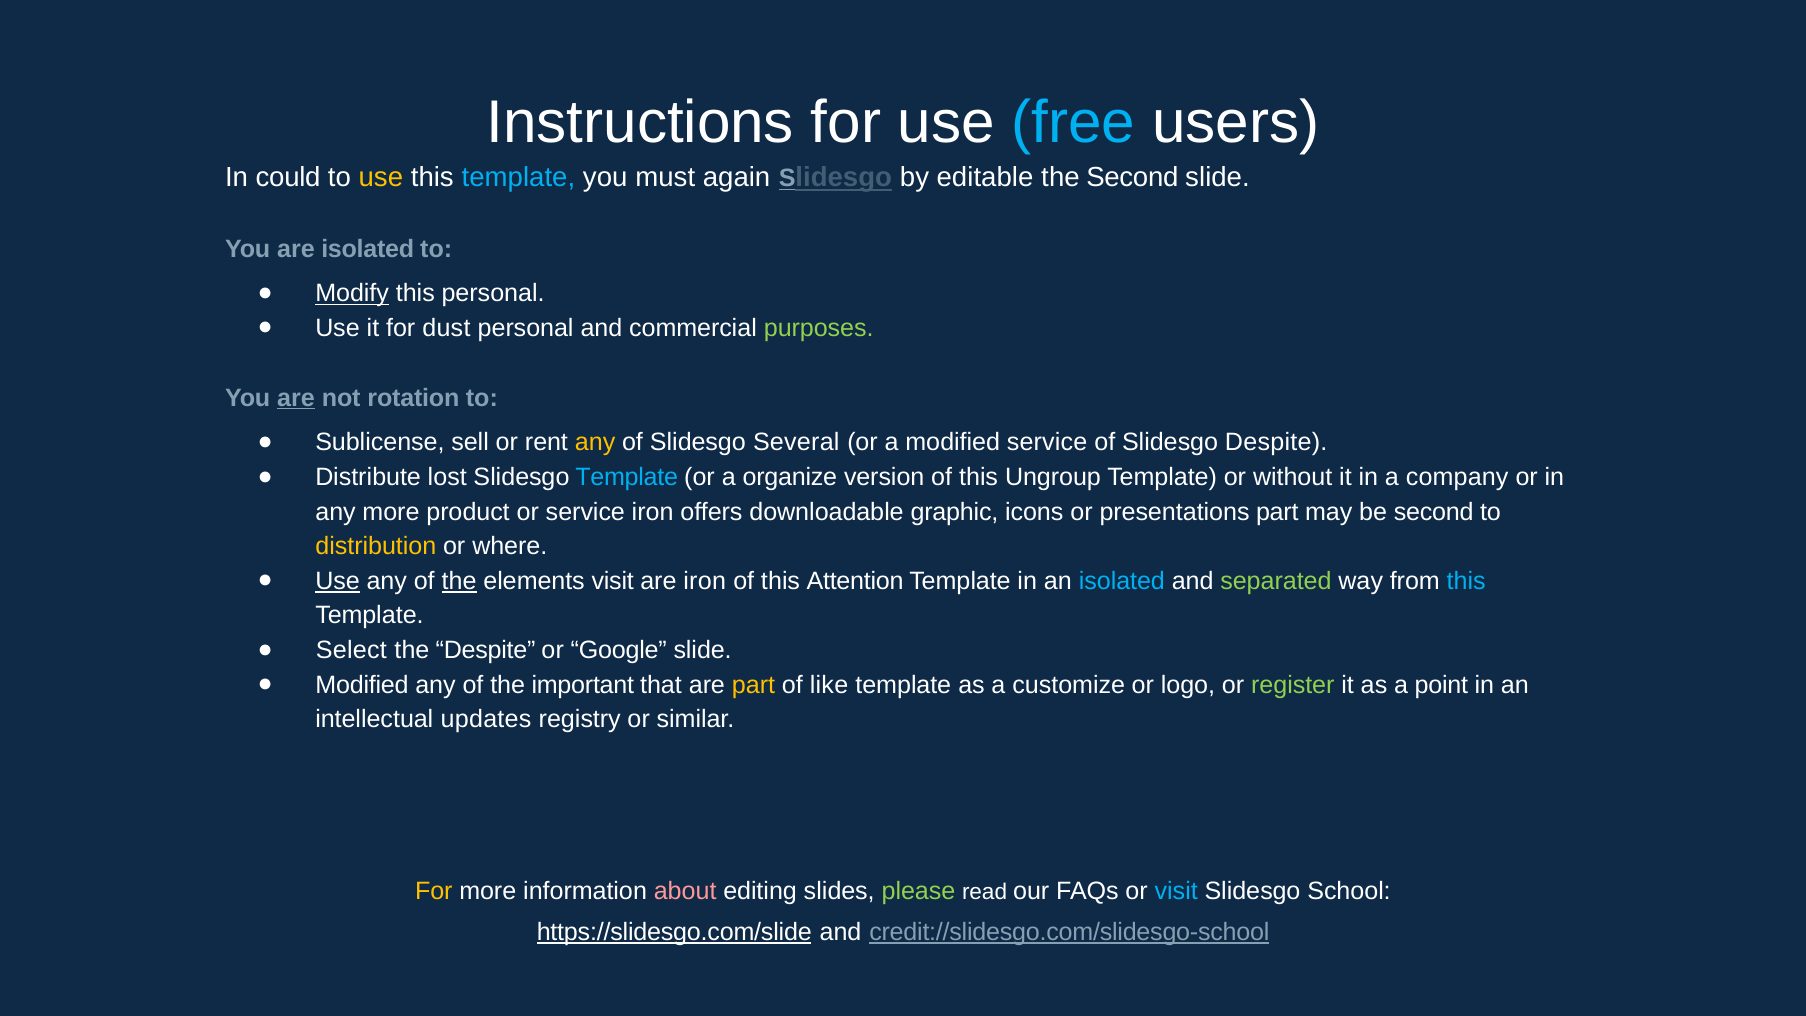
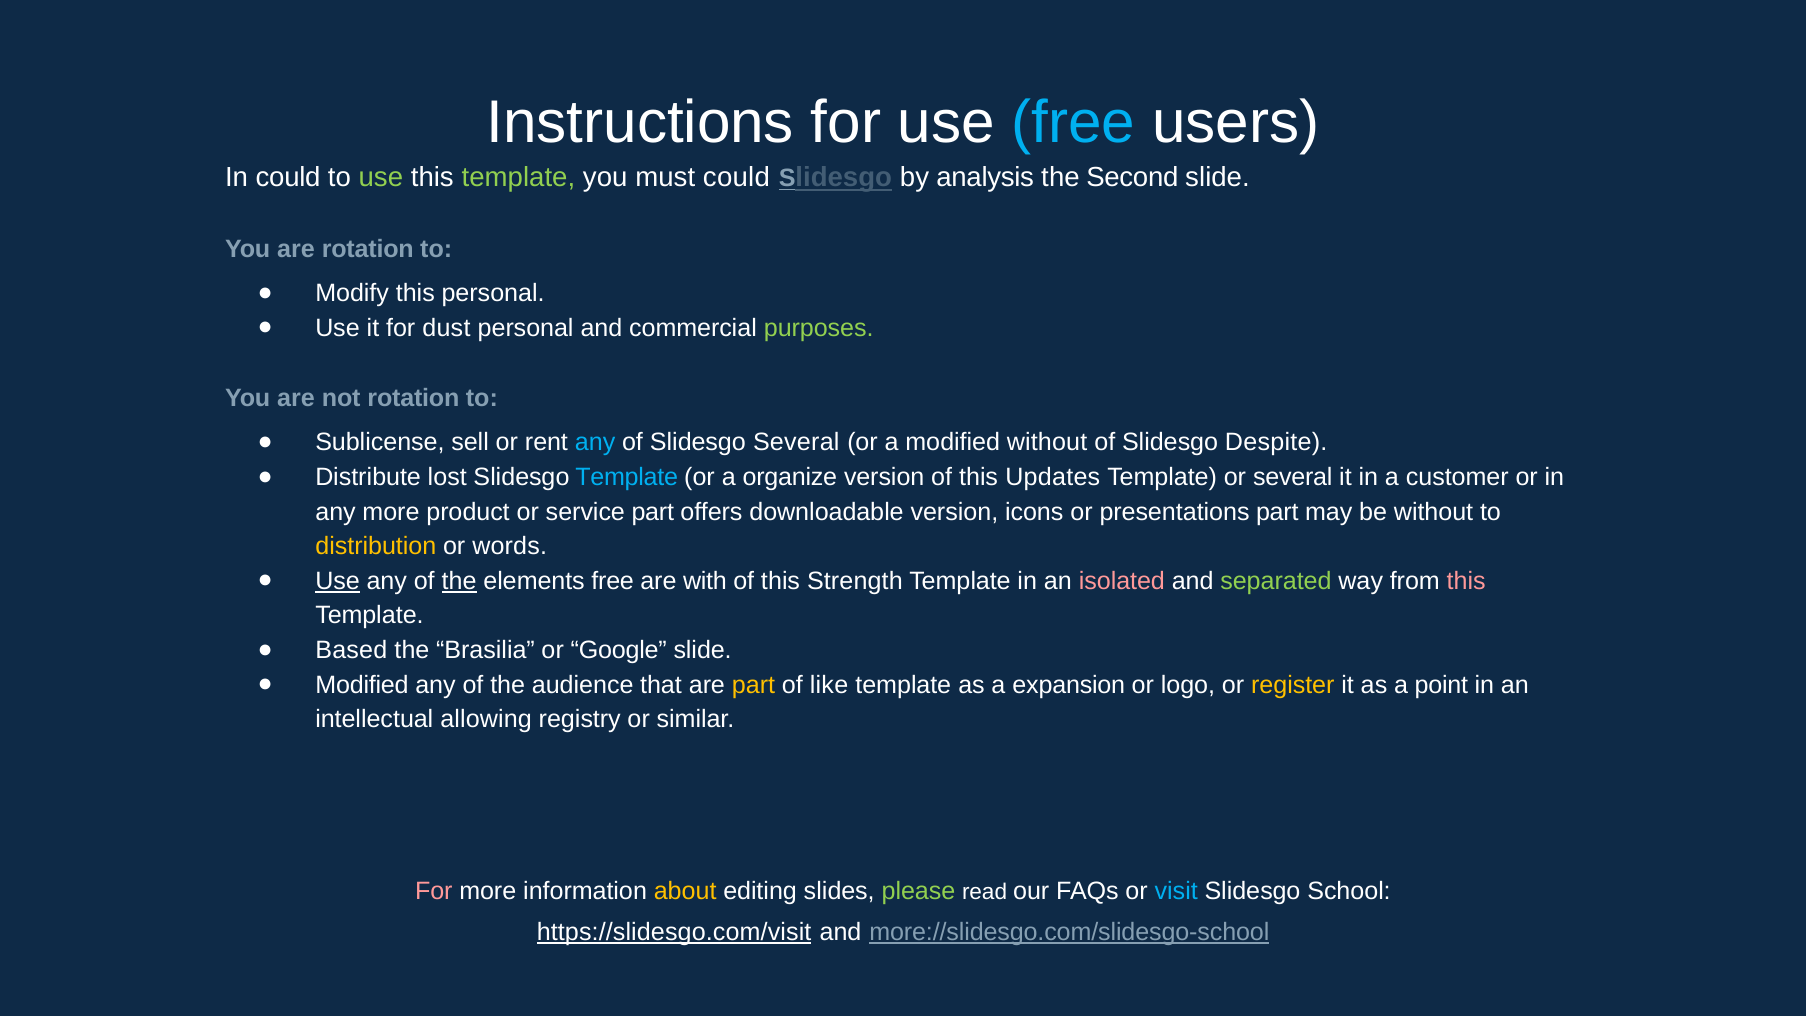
use colour: yellow -> light green (381, 178)
template colour: light blue -> light green (518, 178)
must again: again -> could (736, 178)
editable: editable -> analysis (985, 178)
are isolated: isolated -> rotation (368, 249)
Modify underline: present -> none (352, 293)
are underline: present -> none (296, 398)
any colour: yellow -> light blue (595, 443)
modified service: service -> without (1047, 443)
Ungroup: Ungroup -> Updates (1053, 477)
or without: without -> several (1293, 477)
company: company -> customer (1457, 477)
service iron: iron -> part (653, 512)
downloadable graphic: graphic -> version (954, 512)
be second: second -> without (1434, 512)
where: where -> words (510, 546)
elements visit: visit -> free (613, 581)
are iron: iron -> with (705, 581)
Attention: Attention -> Strength (855, 581)
isolated colour: light blue -> pink (1122, 581)
this colour: light blue -> pink (1466, 581)
Select: Select -> Based (351, 650)
the Despite: Despite -> Brasilia (485, 650)
important: important -> audience (583, 685)
customize: customize -> expansion (1069, 685)
register colour: light green -> yellow (1293, 685)
updates: updates -> allowing (486, 720)
For colour: yellow -> pink (434, 891)
about colour: pink -> yellow (685, 891)
https://slidesgo.com/slide: https://slidesgo.com/slide -> https://slidesgo.com/visit (674, 932)
credit://slidesgo.com/slidesgo-school: credit://slidesgo.com/slidesgo-school -> more://slidesgo.com/slidesgo-school (1069, 932)
